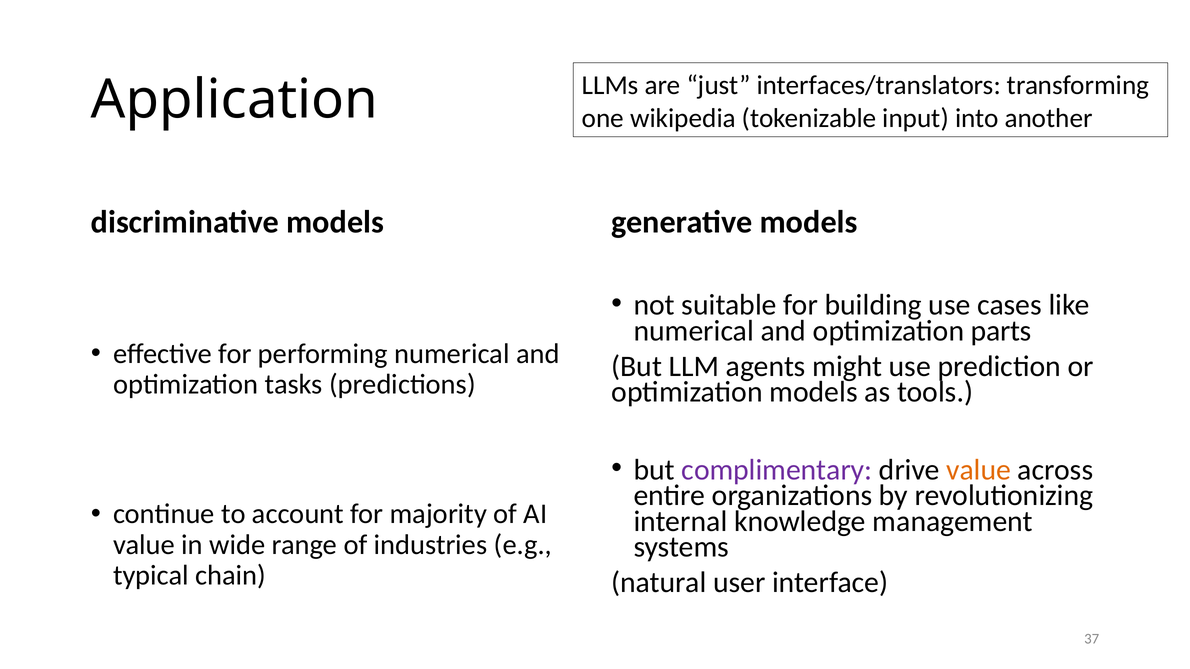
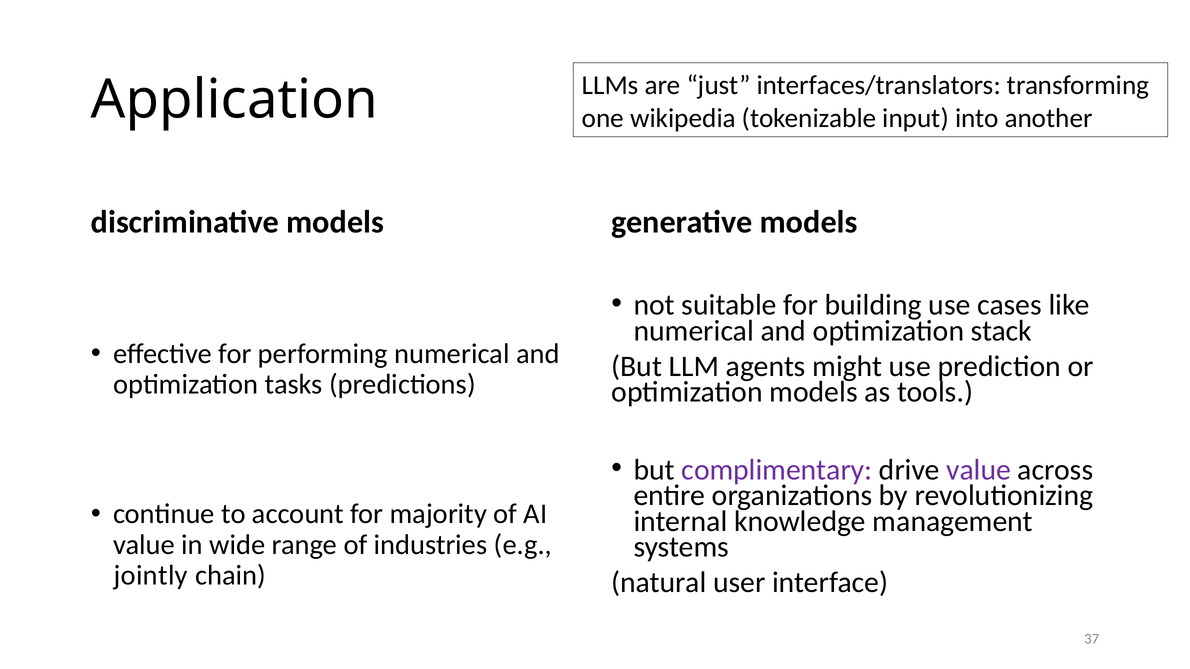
parts: parts -> stack (1001, 331)
value colour: orange -> purple (979, 470)
typical: typical -> jointly (151, 576)
